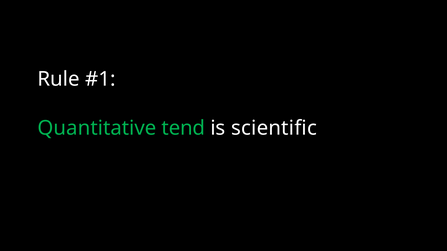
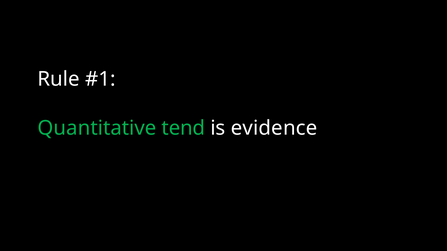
scientific: scientific -> evidence (274, 128)
